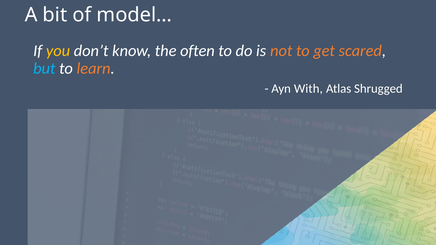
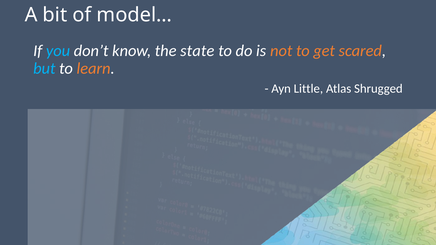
you colour: yellow -> light blue (58, 51)
often: often -> state (197, 51)
With: With -> Little (308, 89)
